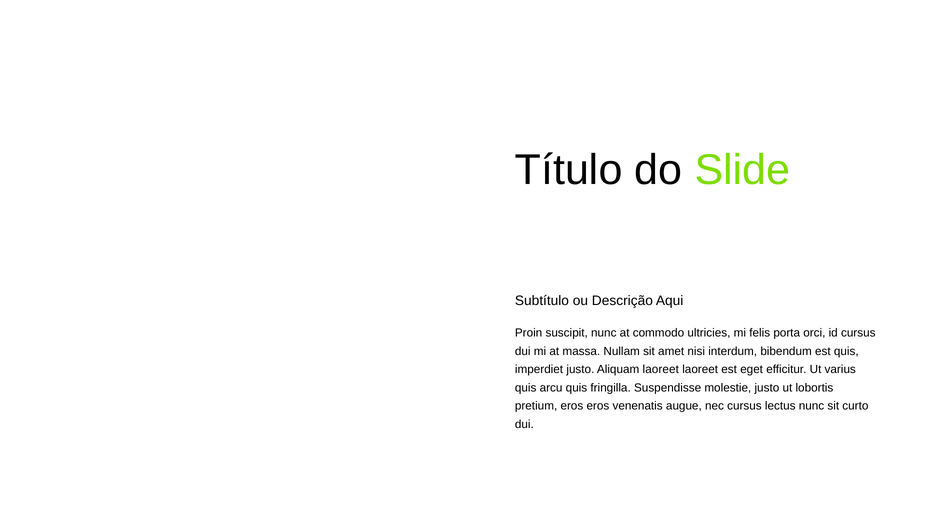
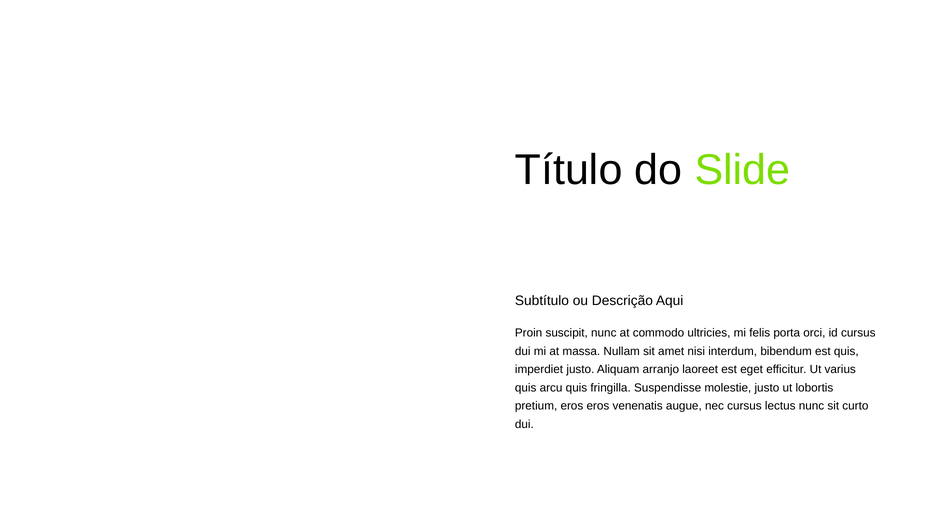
Aliquam laoreet: laoreet -> arranjo (661, 370)
